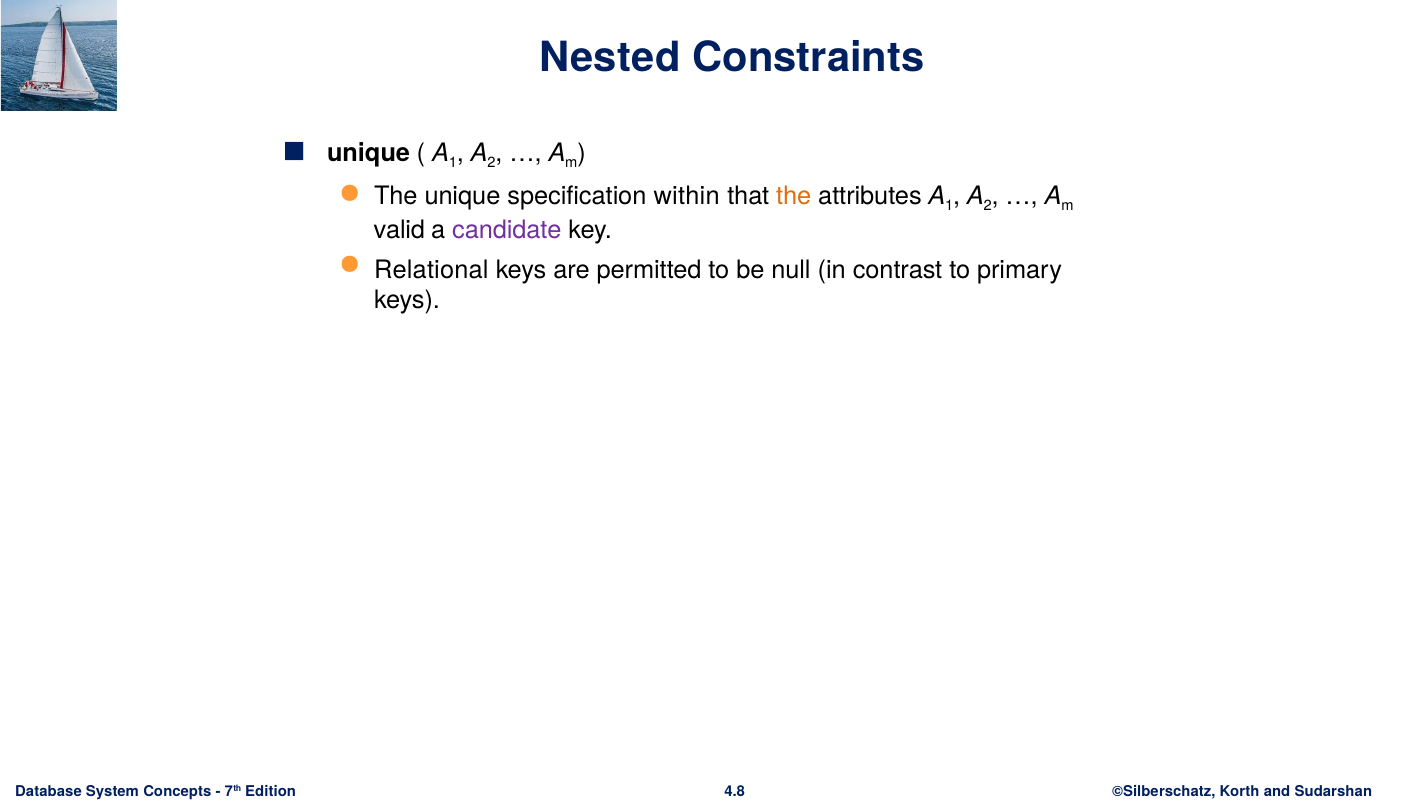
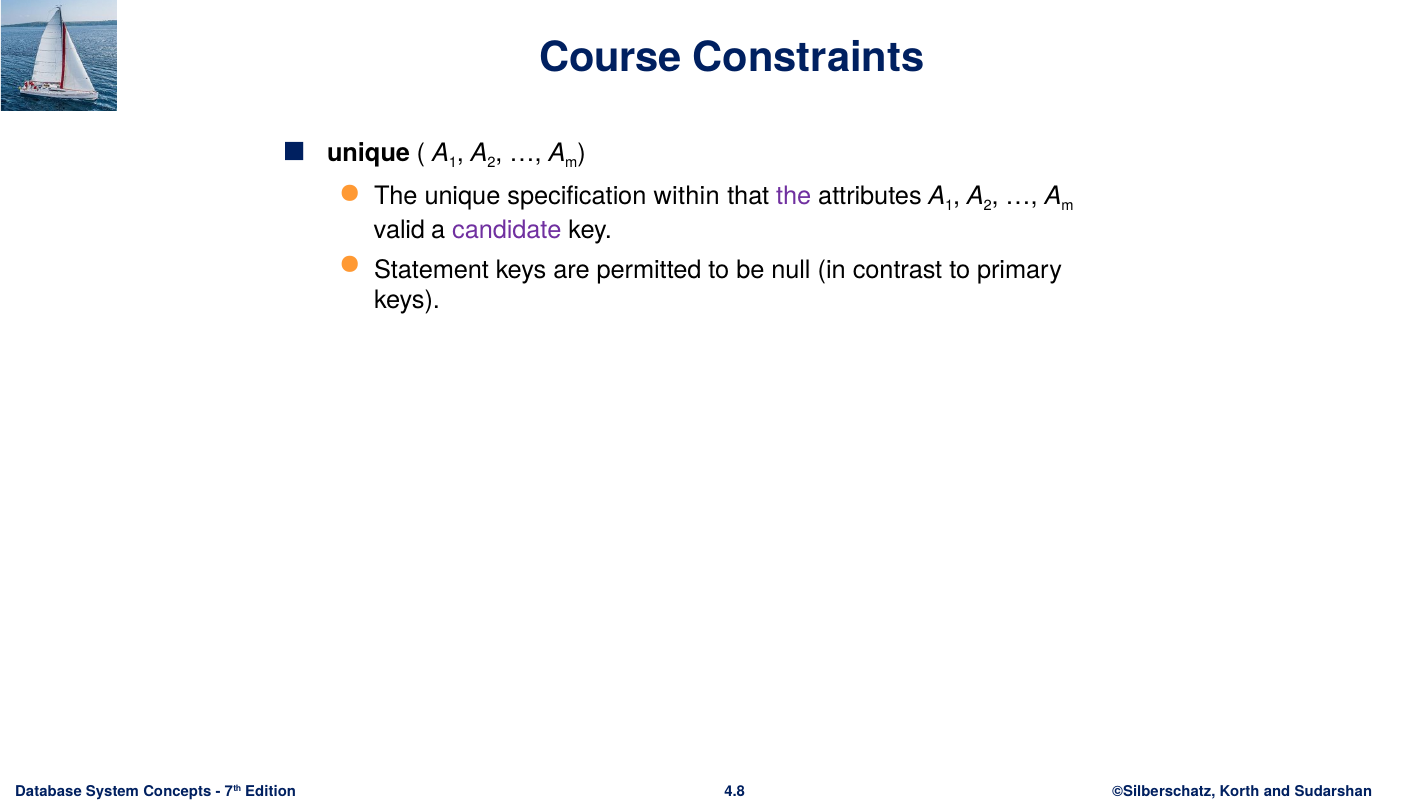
Nested: Nested -> Course (611, 57)
the colour: orange -> purple (794, 196)
Relational: Relational -> Statement (431, 270)
